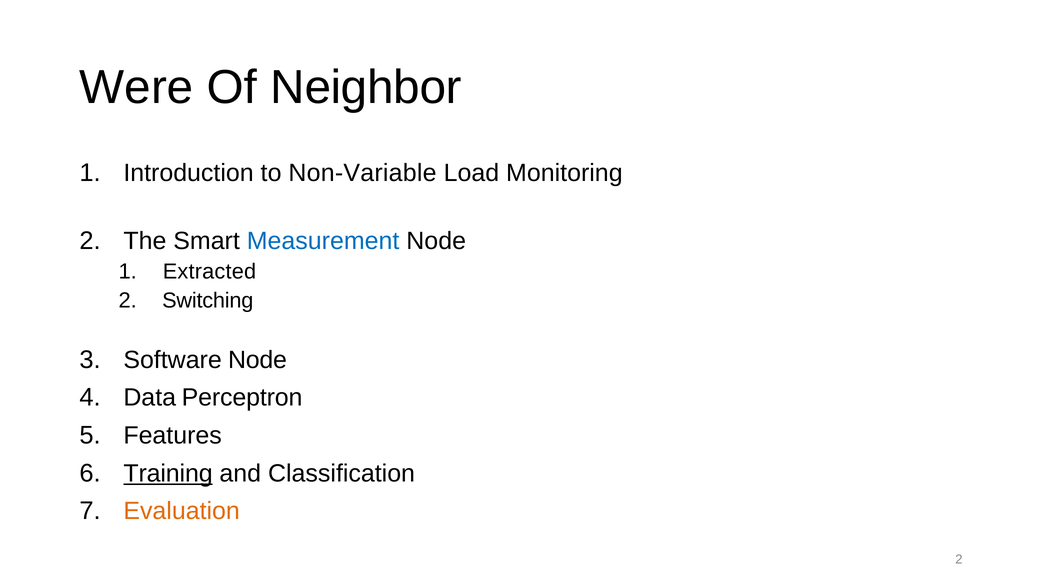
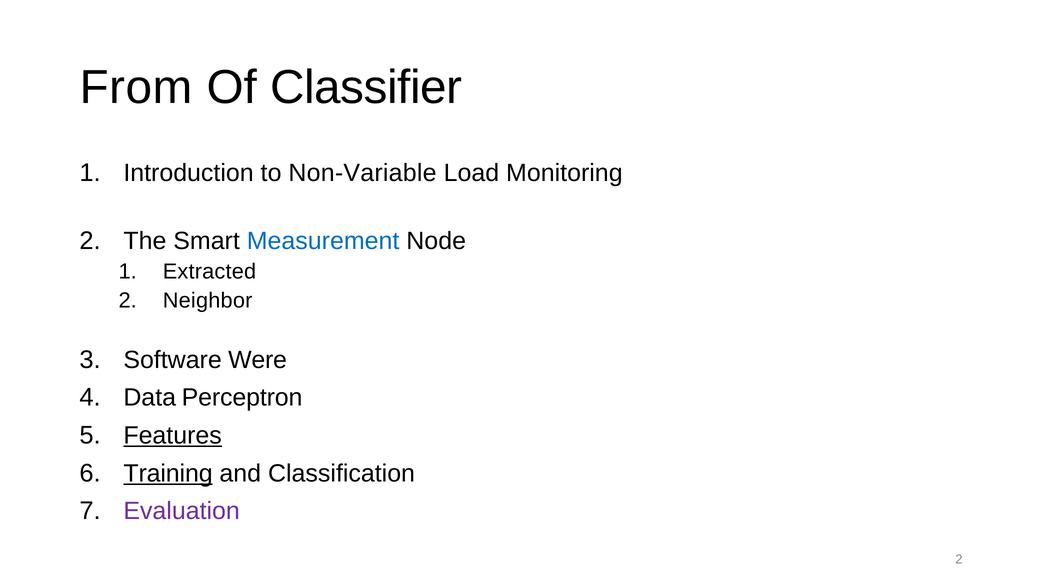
Were: Were -> From (136, 88)
Neighbor: Neighbor -> Classifier (366, 88)
Switching: Switching -> Neighbor (208, 301)
Software Node: Node -> Were (258, 360)
Features underline: none -> present (173, 436)
Evaluation colour: orange -> purple (182, 511)
